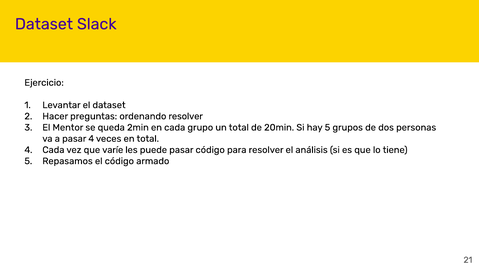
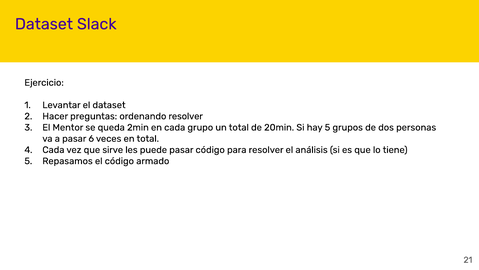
pasar 4: 4 -> 6 (91, 138)
varíe: varíe -> sirve (113, 150)
